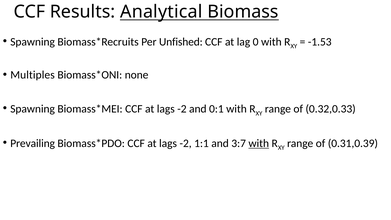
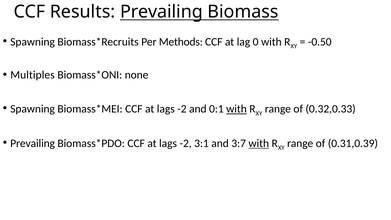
Results Analytical: Analytical -> Prevailing (161, 12)
Unfished: Unfished -> Methods (181, 42)
-1.53: -1.53 -> -0.50 (320, 42)
with underline: none -> present (236, 109)
1:1: 1:1 -> 3:1 (201, 143)
